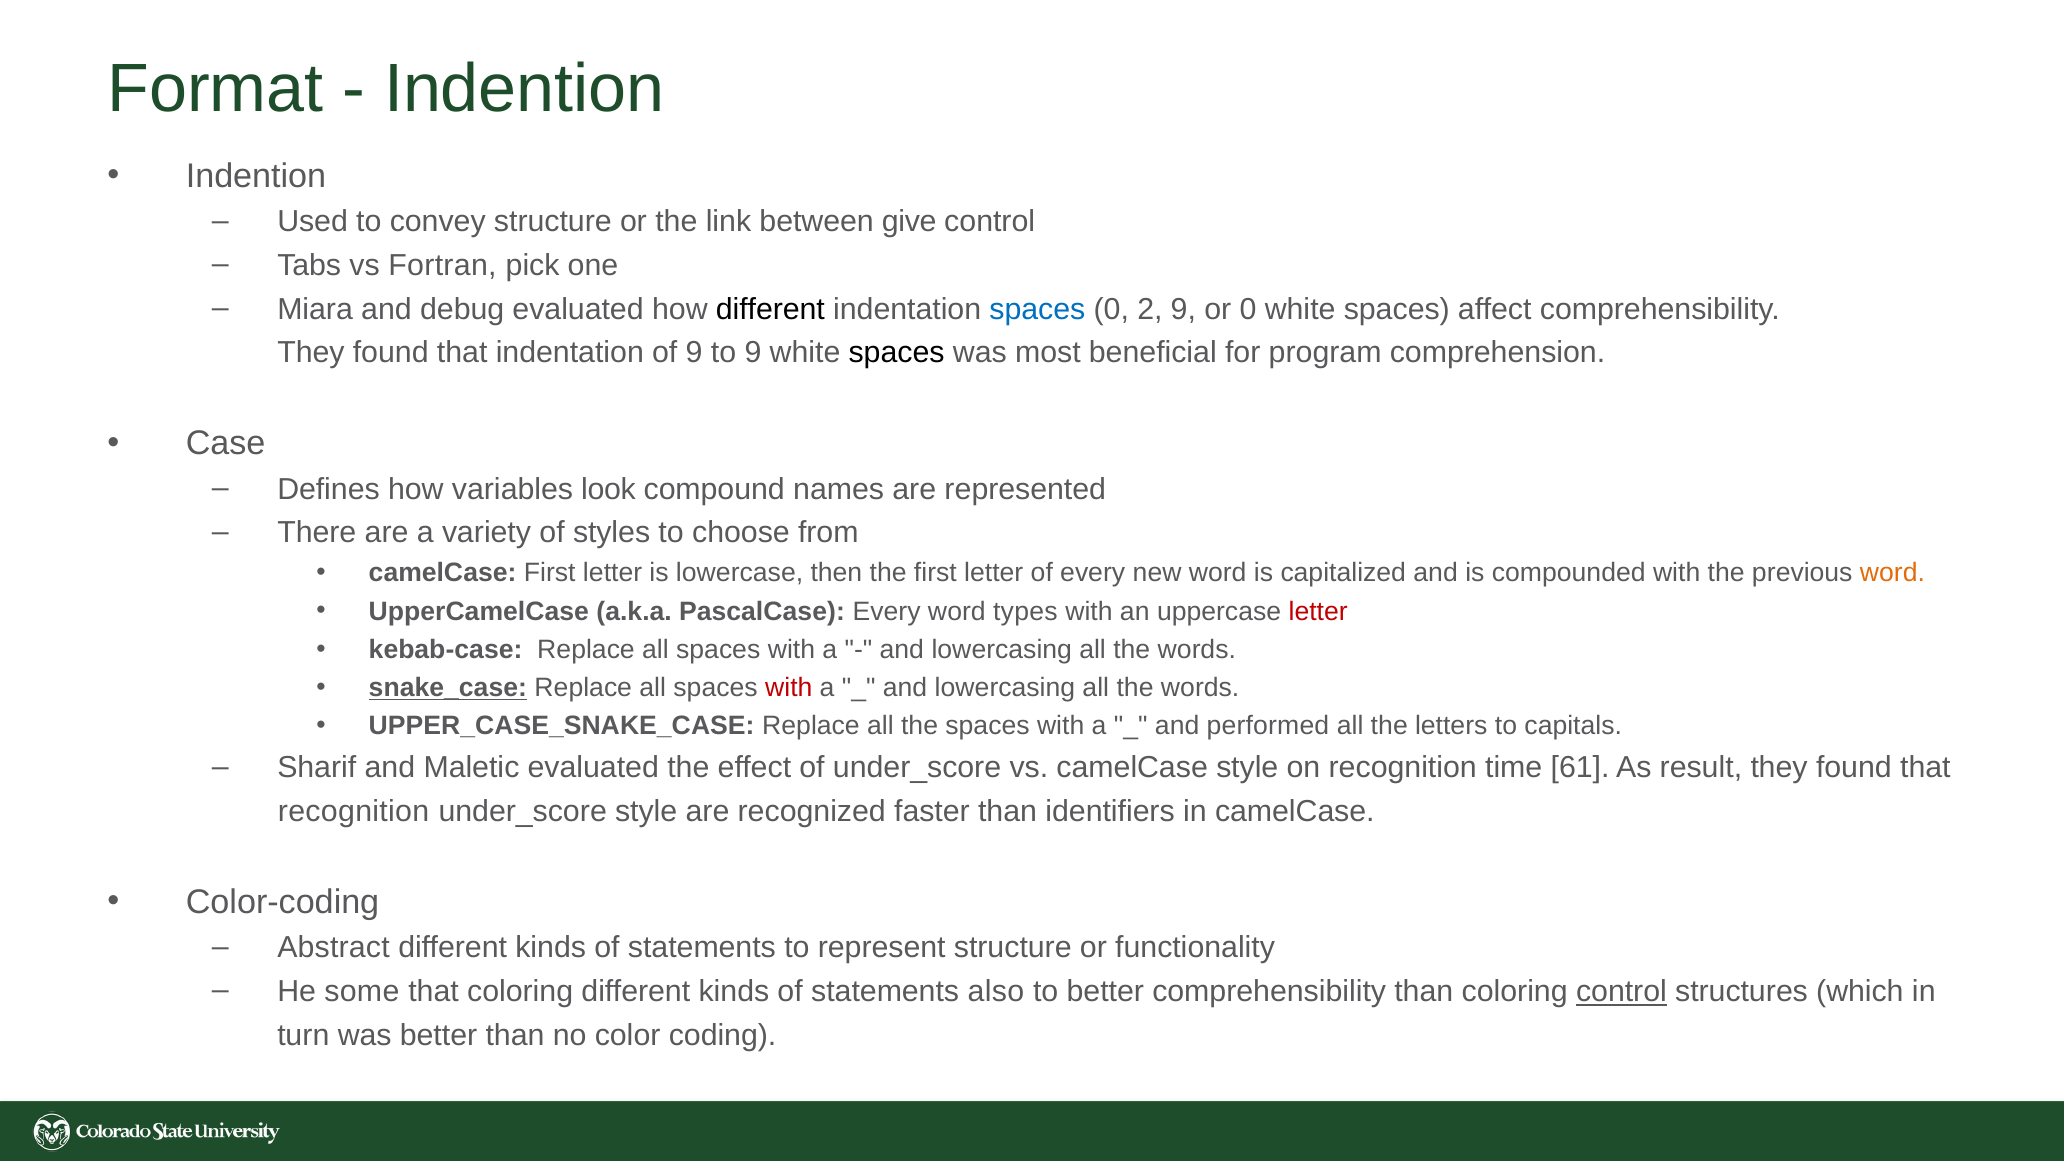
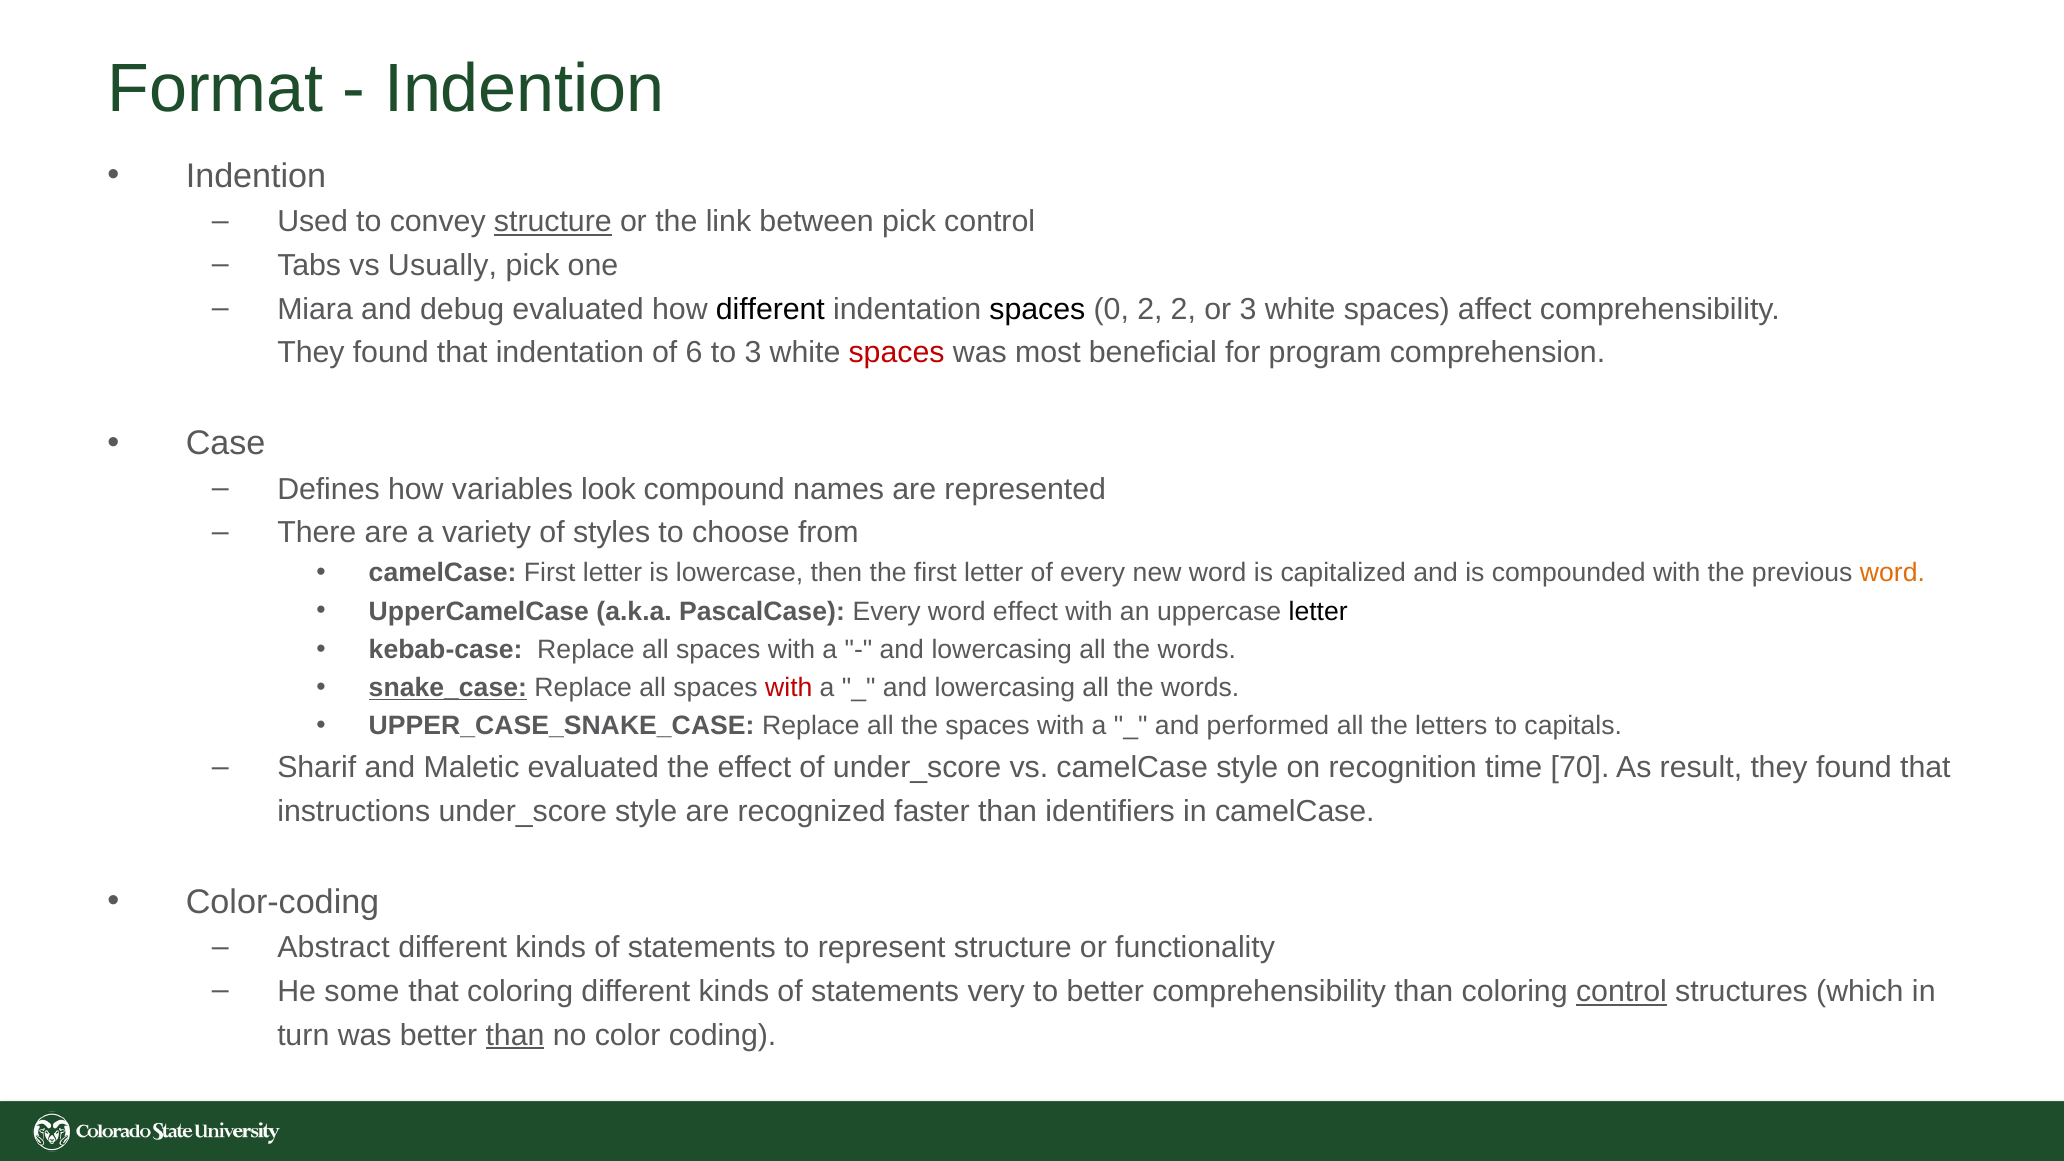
structure underline: none -> present (553, 222)
between give: give -> pick (909, 222)
Fortran: Fortran -> Usually (443, 265)
spaces colour: blue -> black (1037, 309)
2 9: 9 -> 2 (1183, 309)
or 0: 0 -> 3 (1248, 309)
of 9: 9 -> 6 (694, 353)
to 9: 9 -> 3 (753, 353)
spaces colour: black -> red (897, 353)
word types: types -> effect (1025, 611)
letter colour: red -> black (1318, 611)
61: 61 -> 70 (1580, 768)
recognition: recognition -> instructions (354, 811)
also: also -> very (996, 992)
than underline: none -> present (515, 1035)
